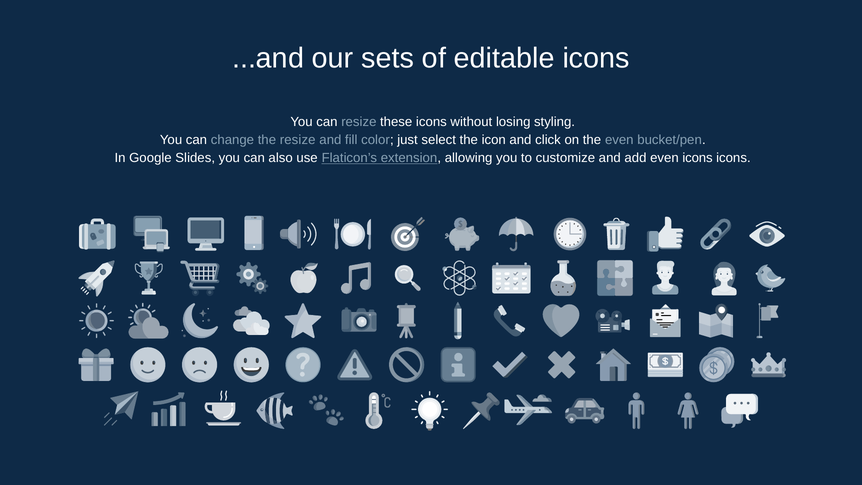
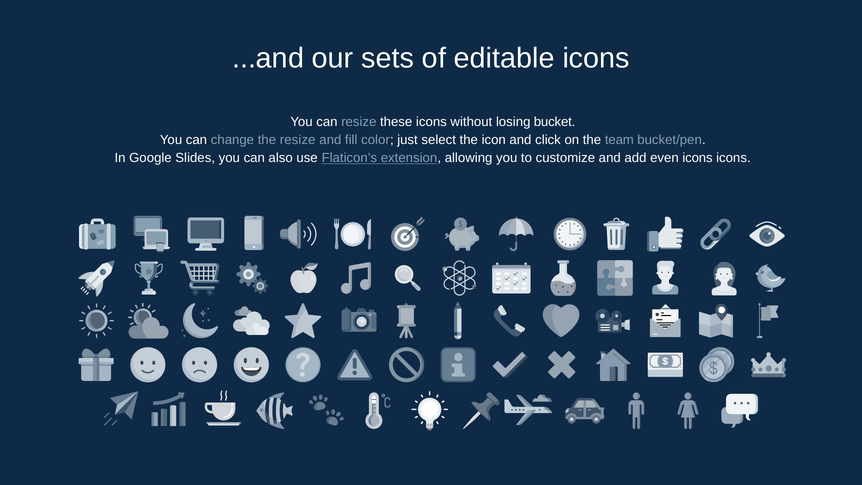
styling: styling -> bucket (555, 122)
the even: even -> team (619, 140)
